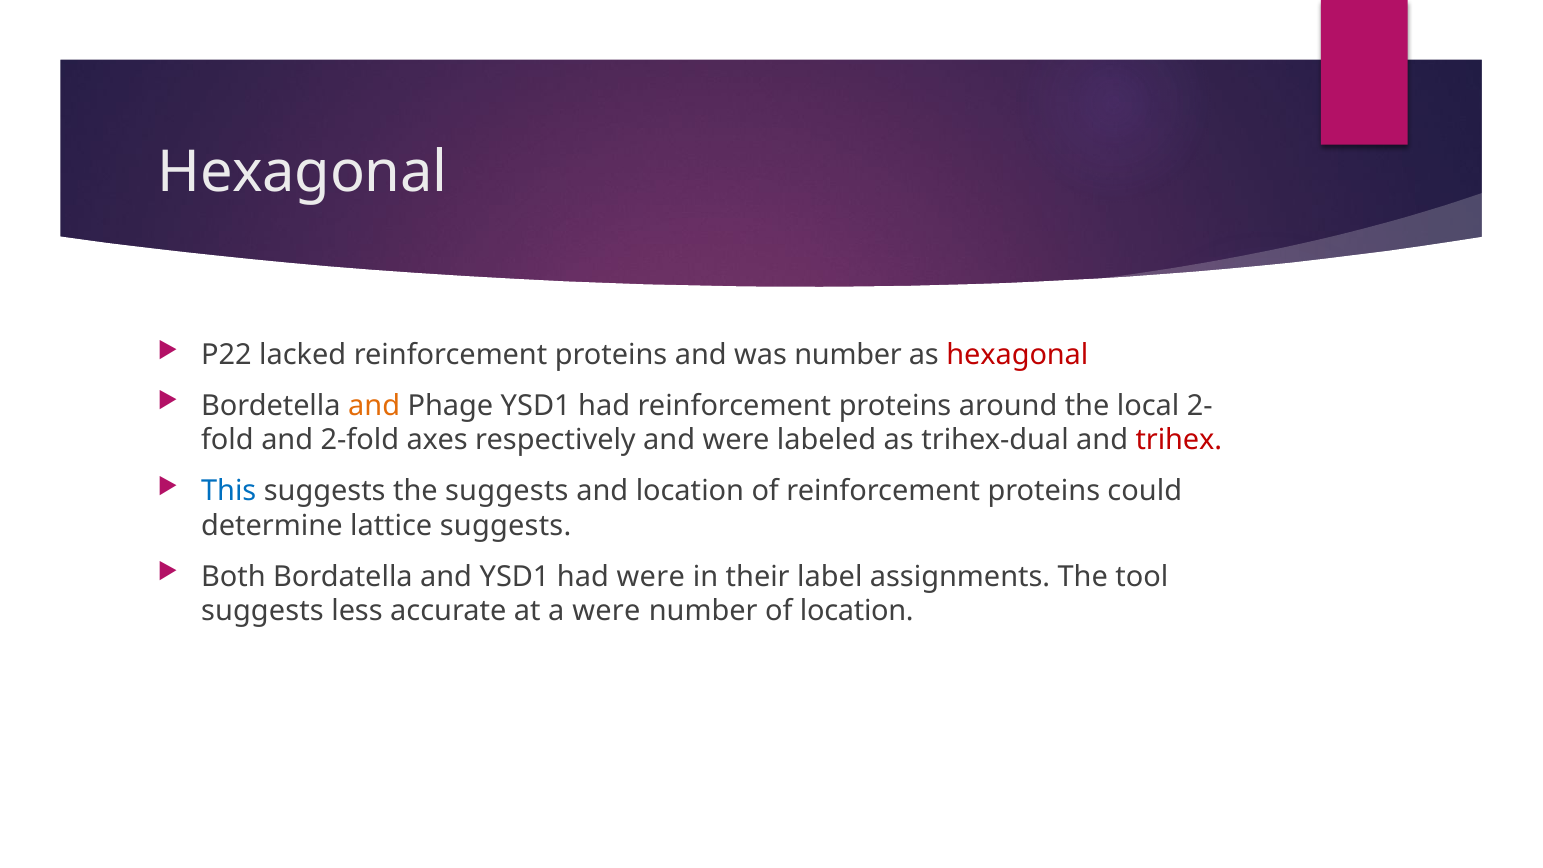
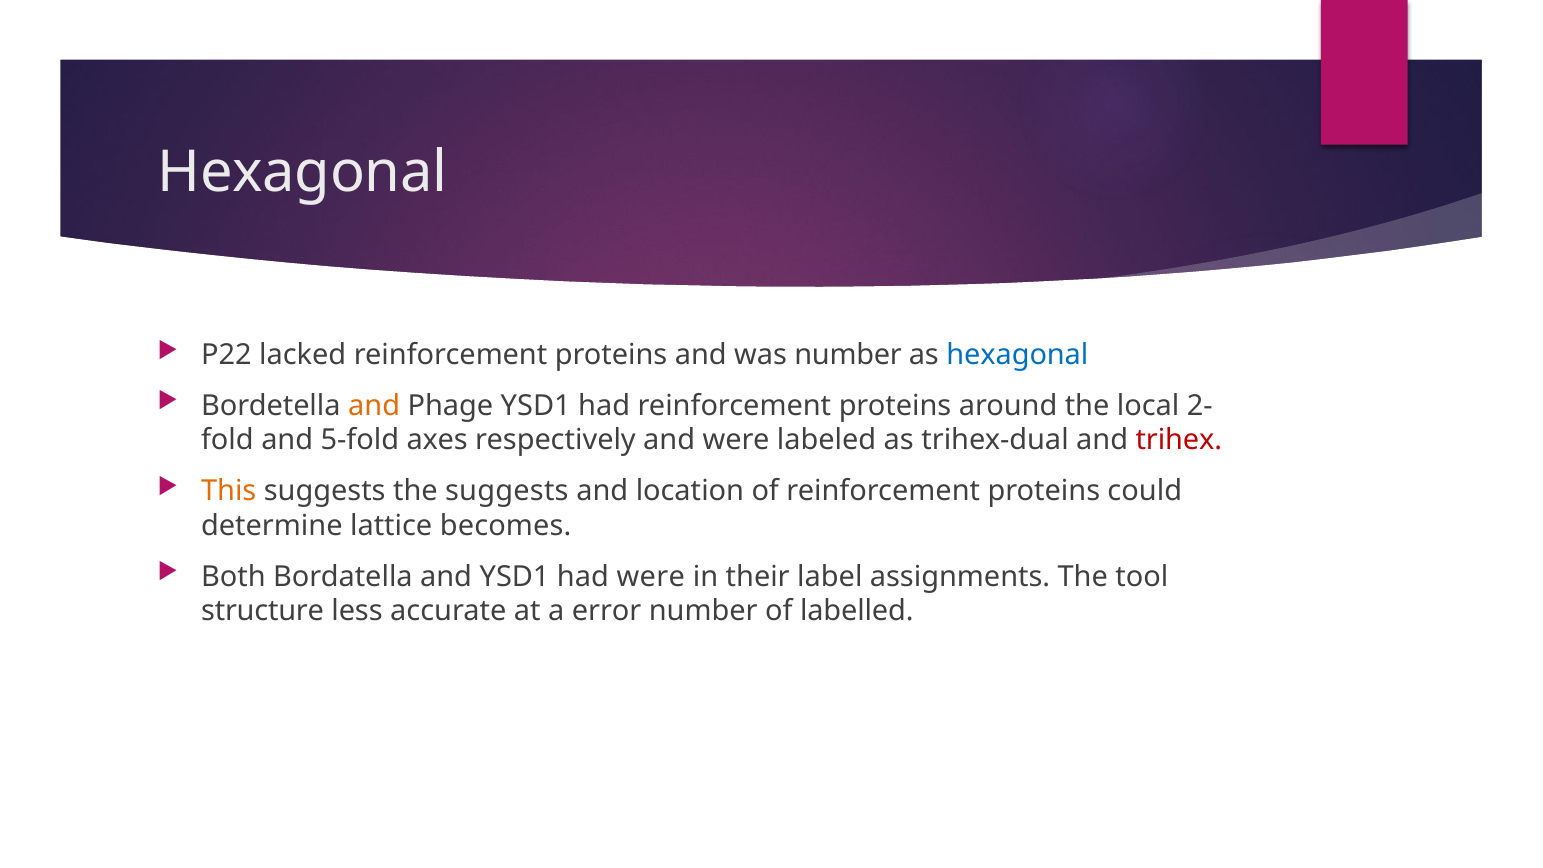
hexagonal colour: red -> blue (1017, 355)
2-fold: 2-fold -> 5-fold (360, 440)
This colour: blue -> orange (229, 491)
lattice suggests: suggests -> becomes (506, 526)
suggests: suggests -> structure (263, 611)
a were: were -> error (607, 611)
of location: location -> labelled (857, 611)
